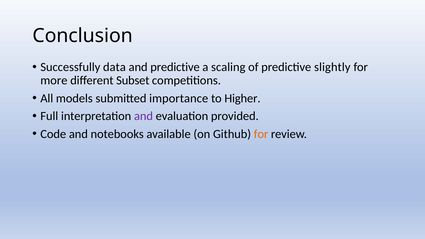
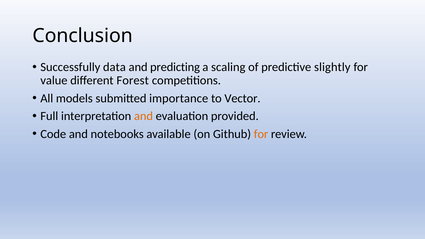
and predictive: predictive -> predicting (175, 67)
more: more -> value (54, 81)
Subset: Subset -> Forest (133, 81)
Higher: Higher -> Vector (242, 98)
and colour: purple -> orange (143, 116)
